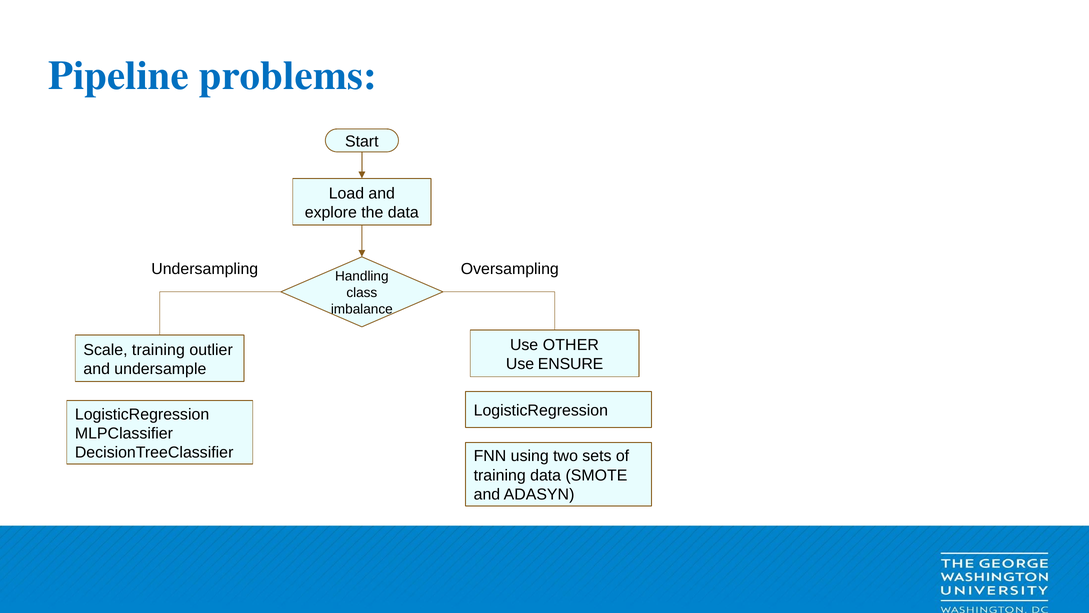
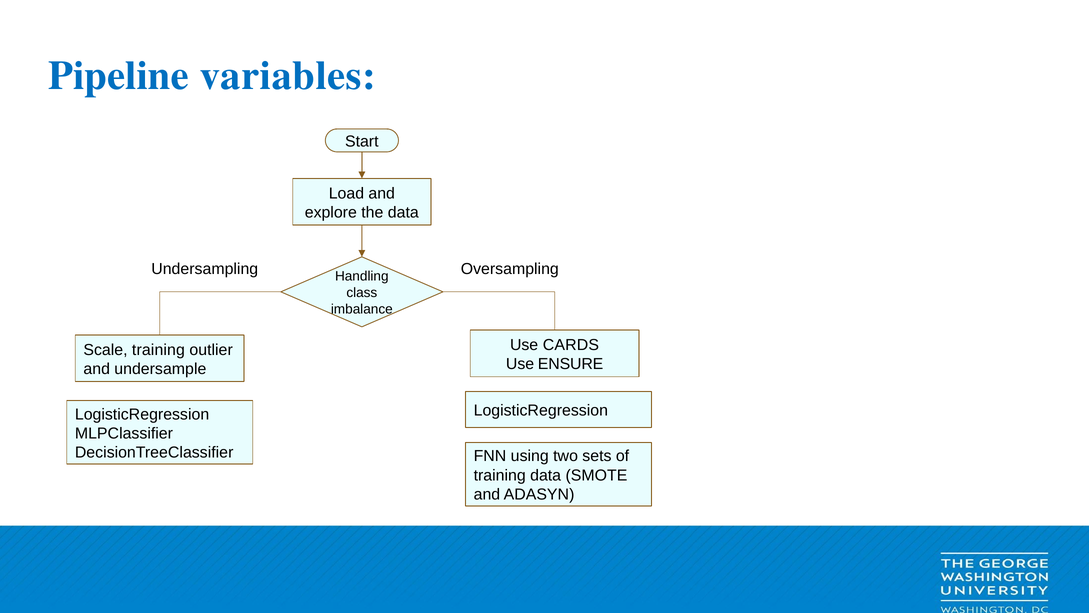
problems: problems -> variables (288, 76)
OTHER: OTHER -> CARDS (571, 345)
